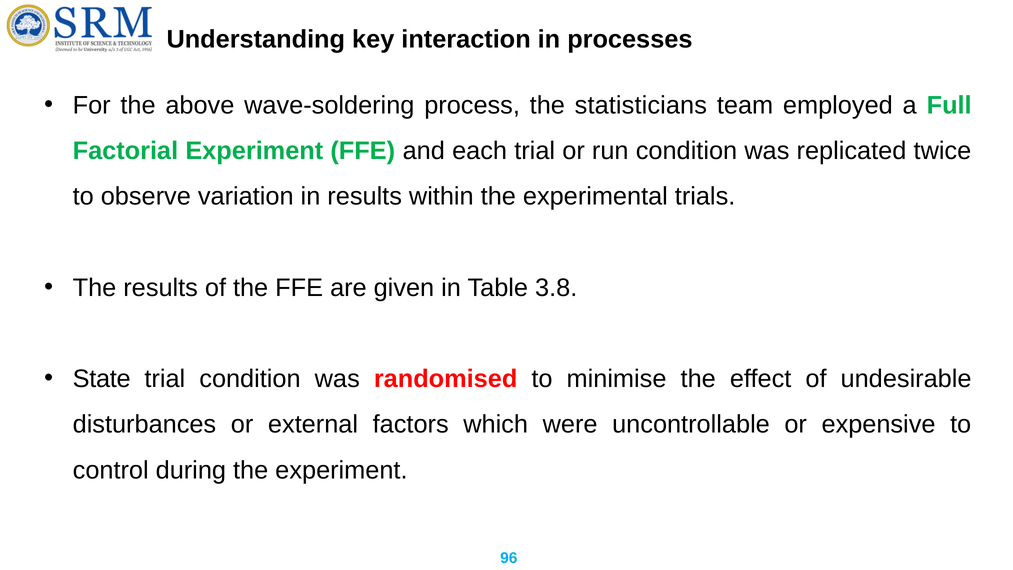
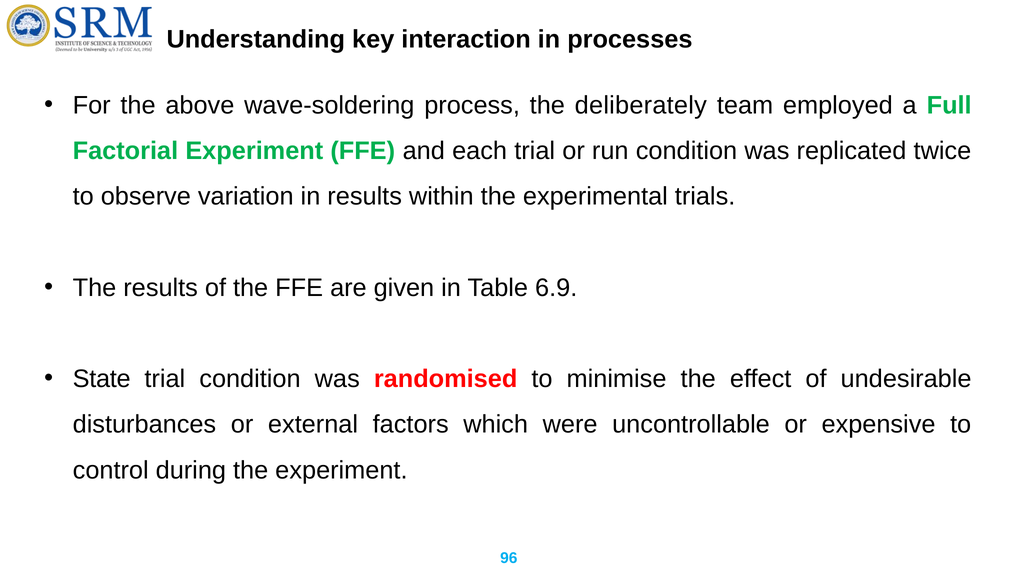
statisticians: statisticians -> deliberately (641, 105)
3.8: 3.8 -> 6.9 (556, 288)
